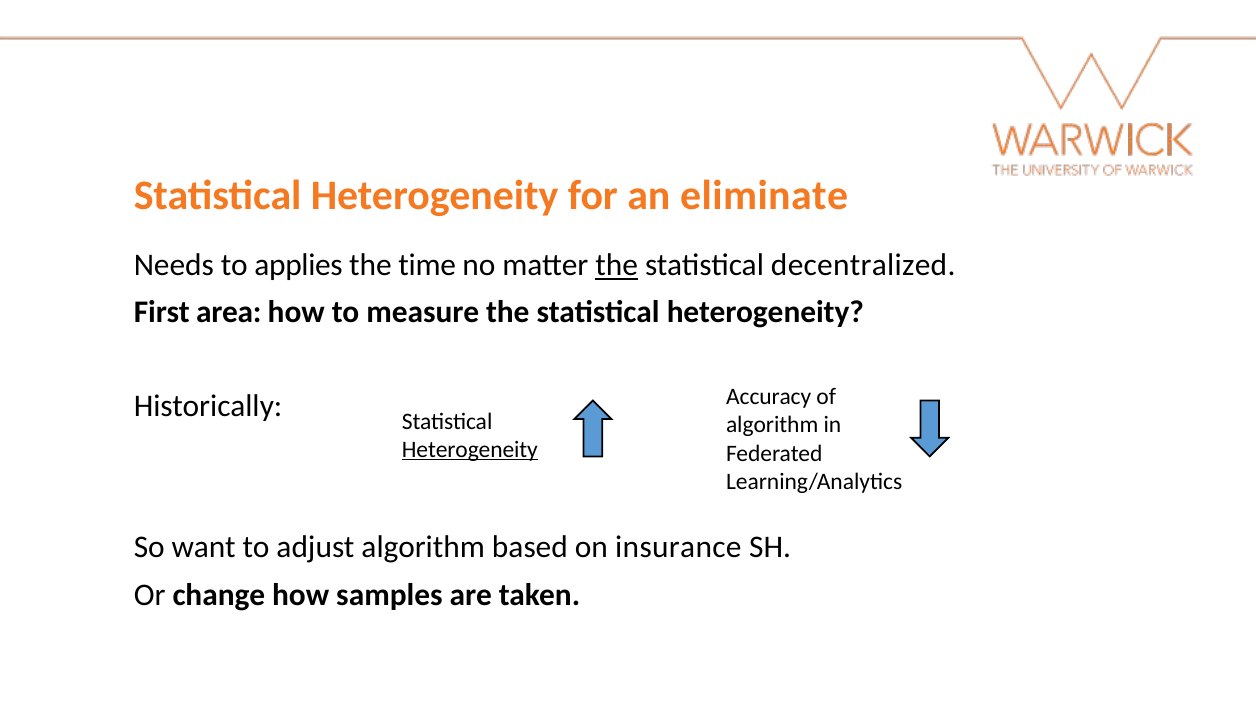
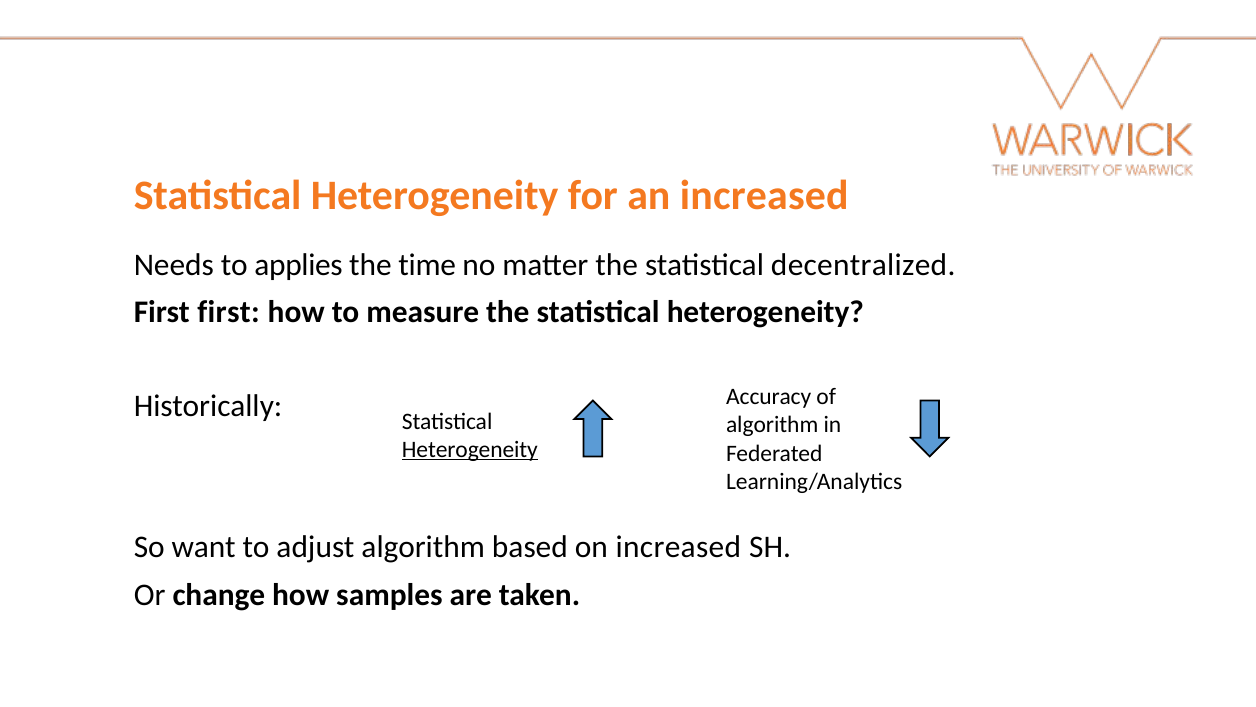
an eliminate: eliminate -> increased (764, 196)
the underline: present -> none (617, 265)
First area: area -> first (229, 312)
on insurance: insurance -> increased (678, 547)
